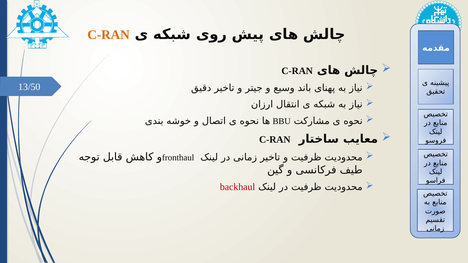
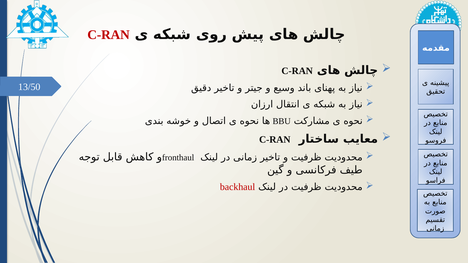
C-RAN colour: orange -> red (109, 35)
